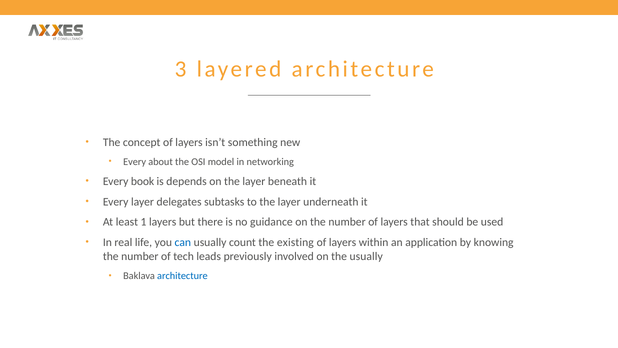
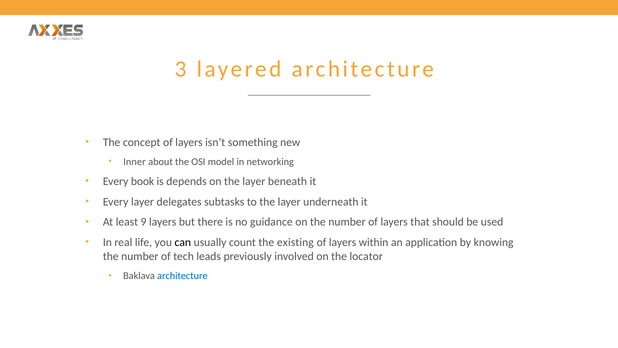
Every: Every -> Inner (135, 162)
1: 1 -> 9 (144, 222)
can colour: blue -> black (183, 242)
the usually: usually -> locator (366, 256)
